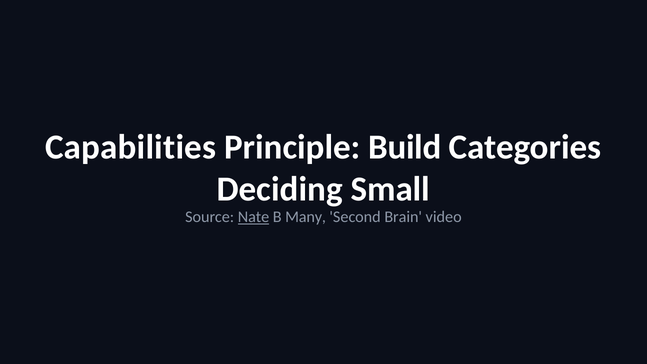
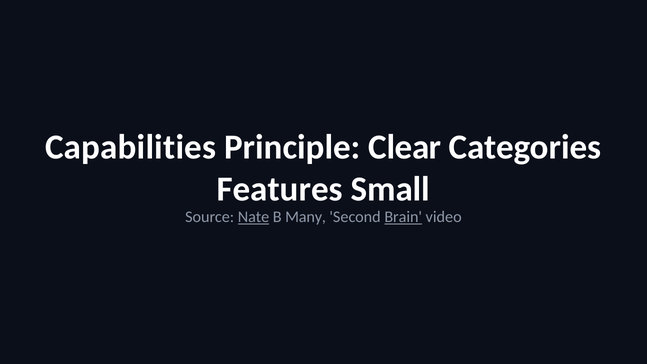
Build: Build -> Clear (405, 147)
Deciding: Deciding -> Features (280, 189)
Brain underline: none -> present (403, 217)
